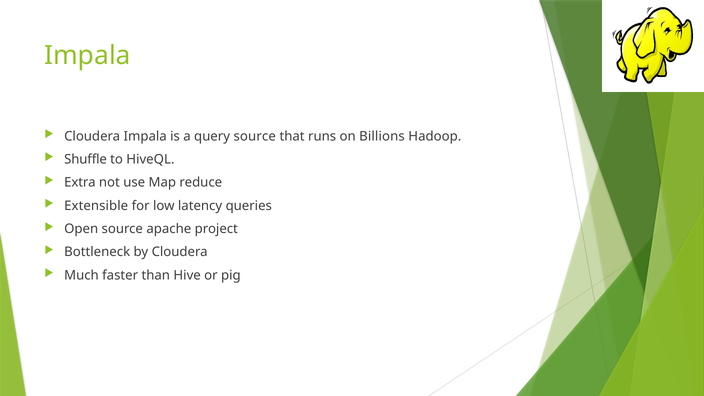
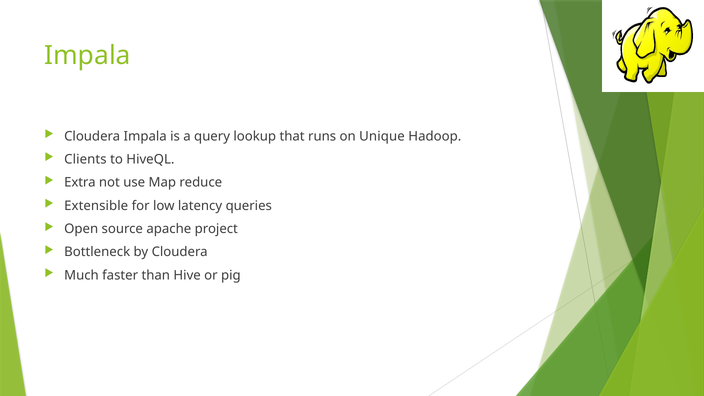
query source: source -> lookup (255, 136)
Billions: Billions -> Unique (382, 136)
Shuffle: Shuffle -> Clients (85, 159)
